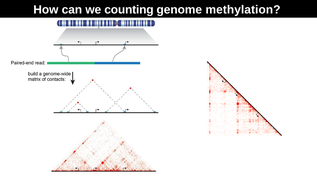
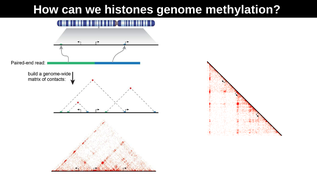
counting: counting -> histones (129, 10)
